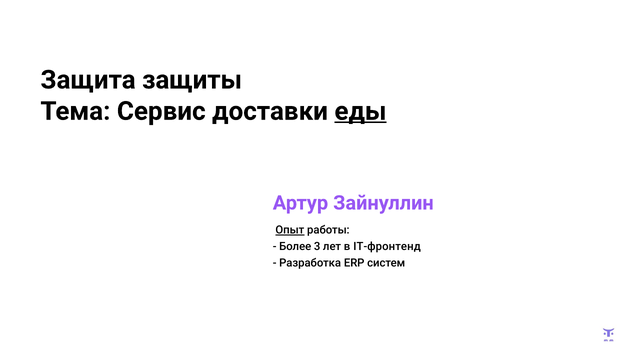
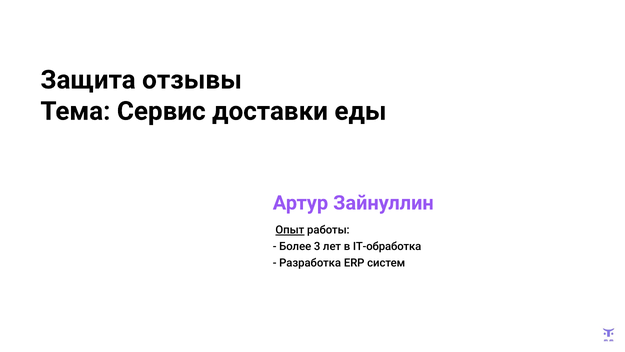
защиты: защиты -> отзывы (192, 80)
еды underline: present -> none (360, 111)
IT-фронтенд: IT-фронтенд -> IT-обработка (387, 246)
